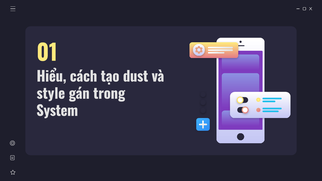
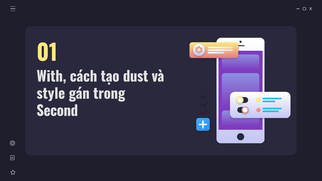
Hiểu: Hiểu -> With (51, 77)
System: System -> Second (57, 111)
